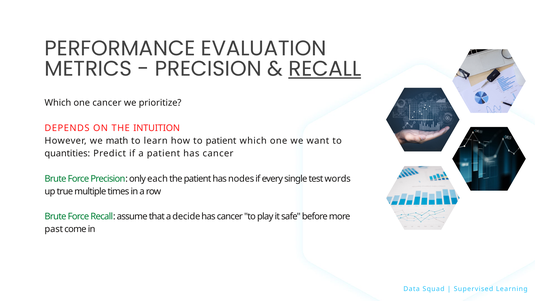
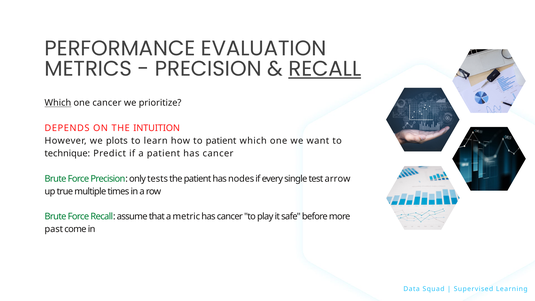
Which underline: none -> present (58, 103)
math: math -> plots (117, 141)
quantities: quantities -> technique (67, 153)
each: each -> tests (158, 179)
words: words -> arrow (338, 179)
decide: decide -> metric (186, 217)
